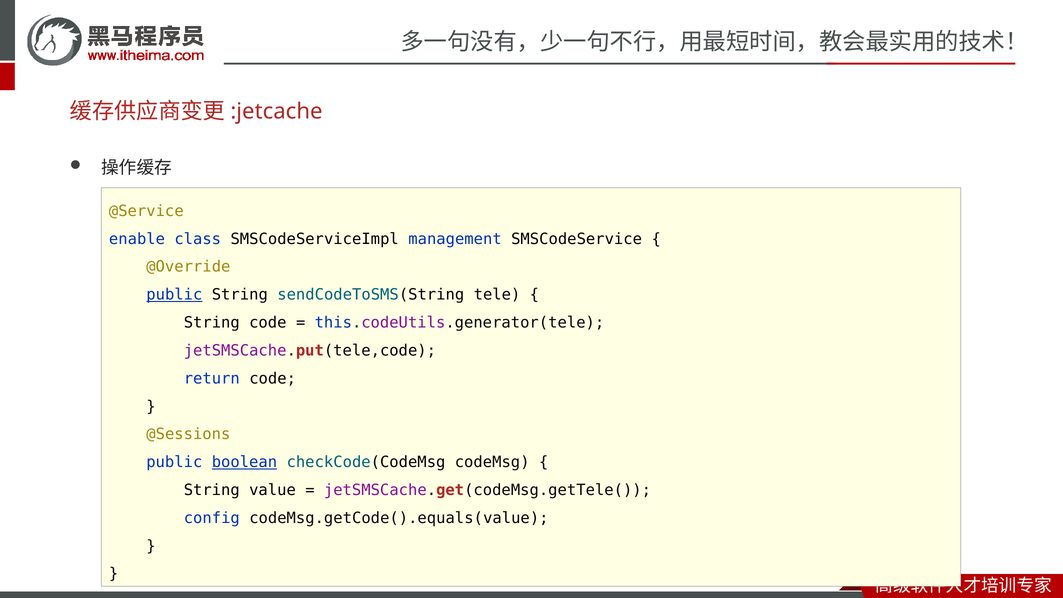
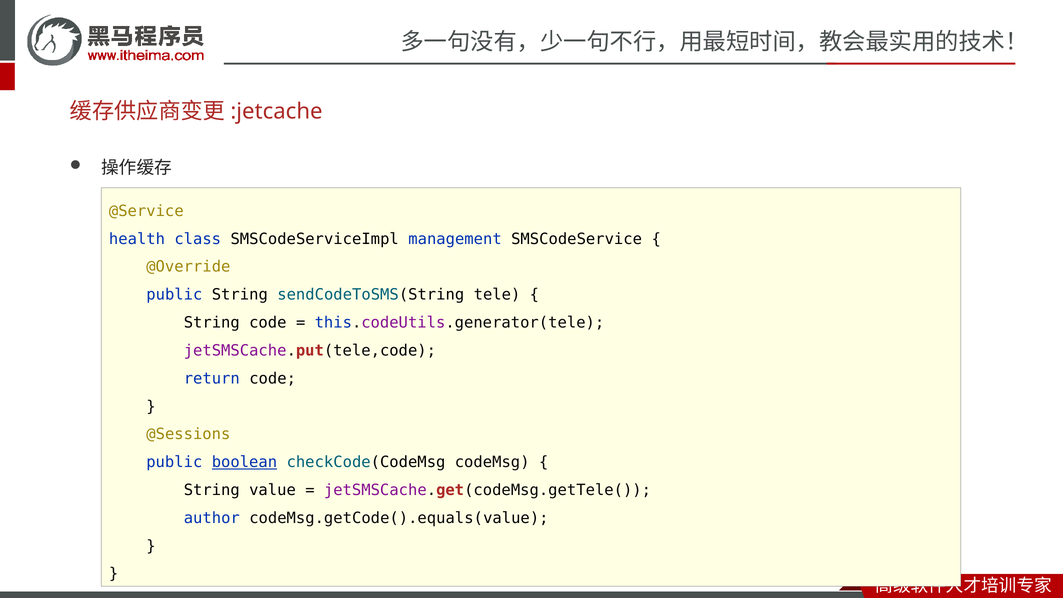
enable: enable -> health (137, 239)
public underline: present -> none (174, 295)
config: config -> author (212, 518)
